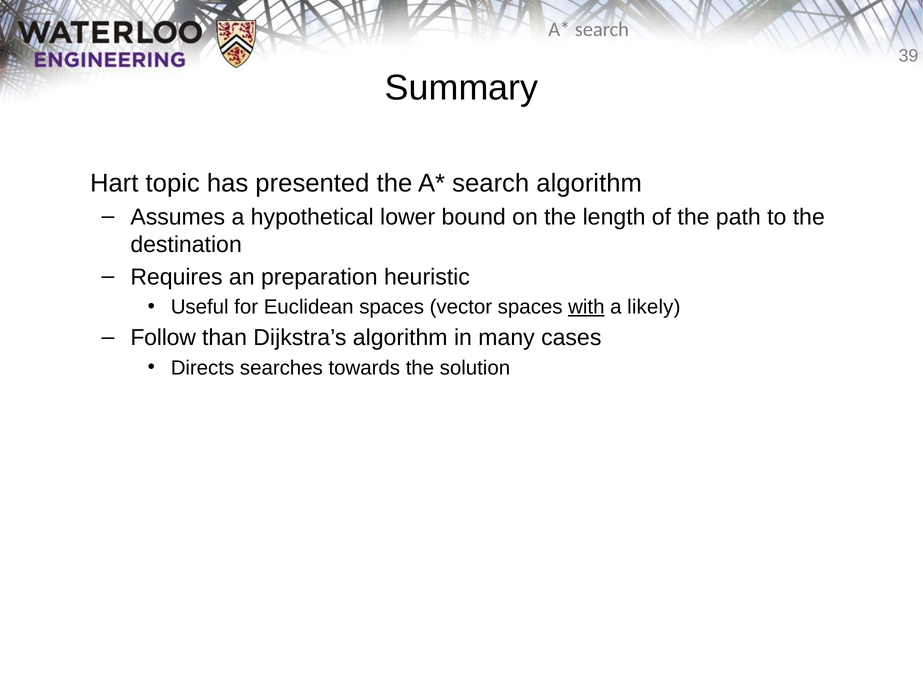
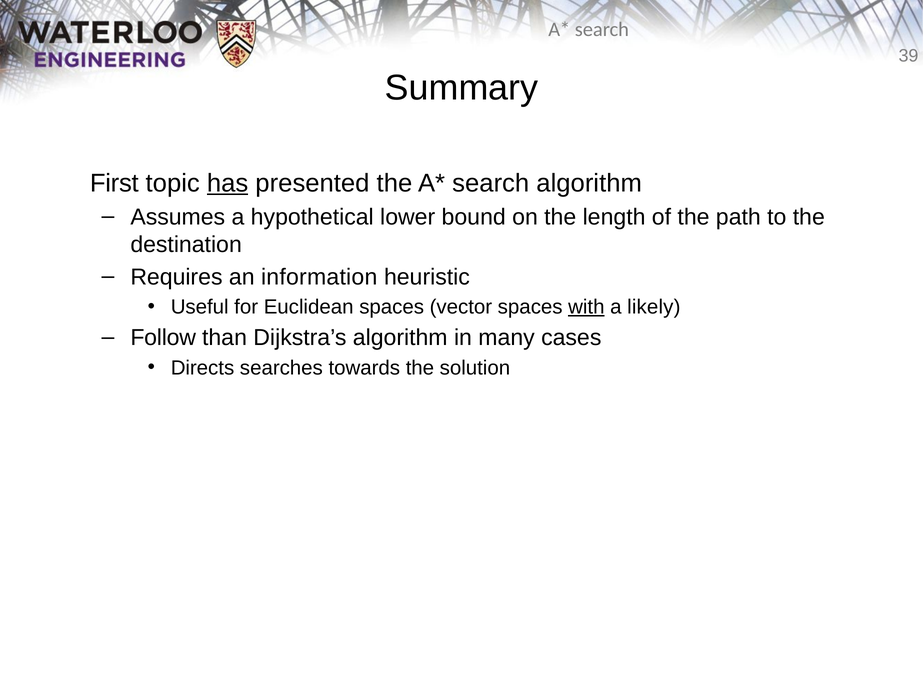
Hart: Hart -> First (114, 183)
has underline: none -> present (228, 183)
preparation: preparation -> information (319, 277)
